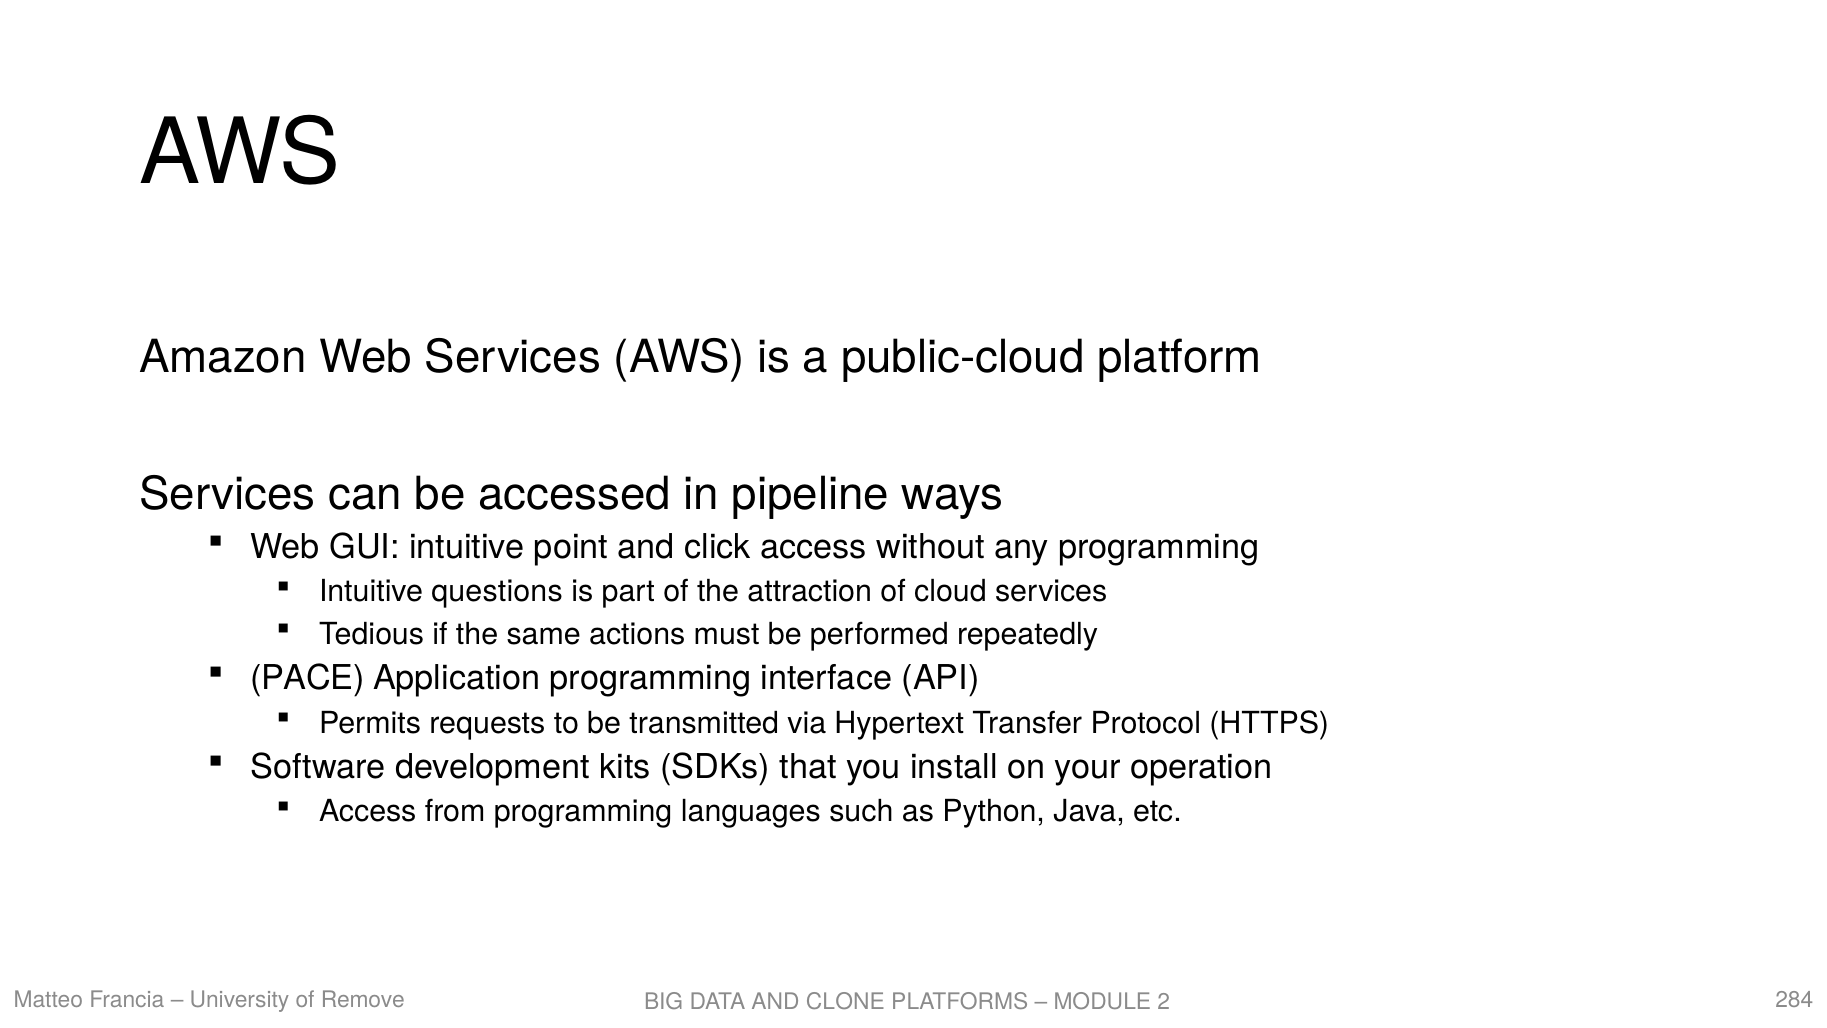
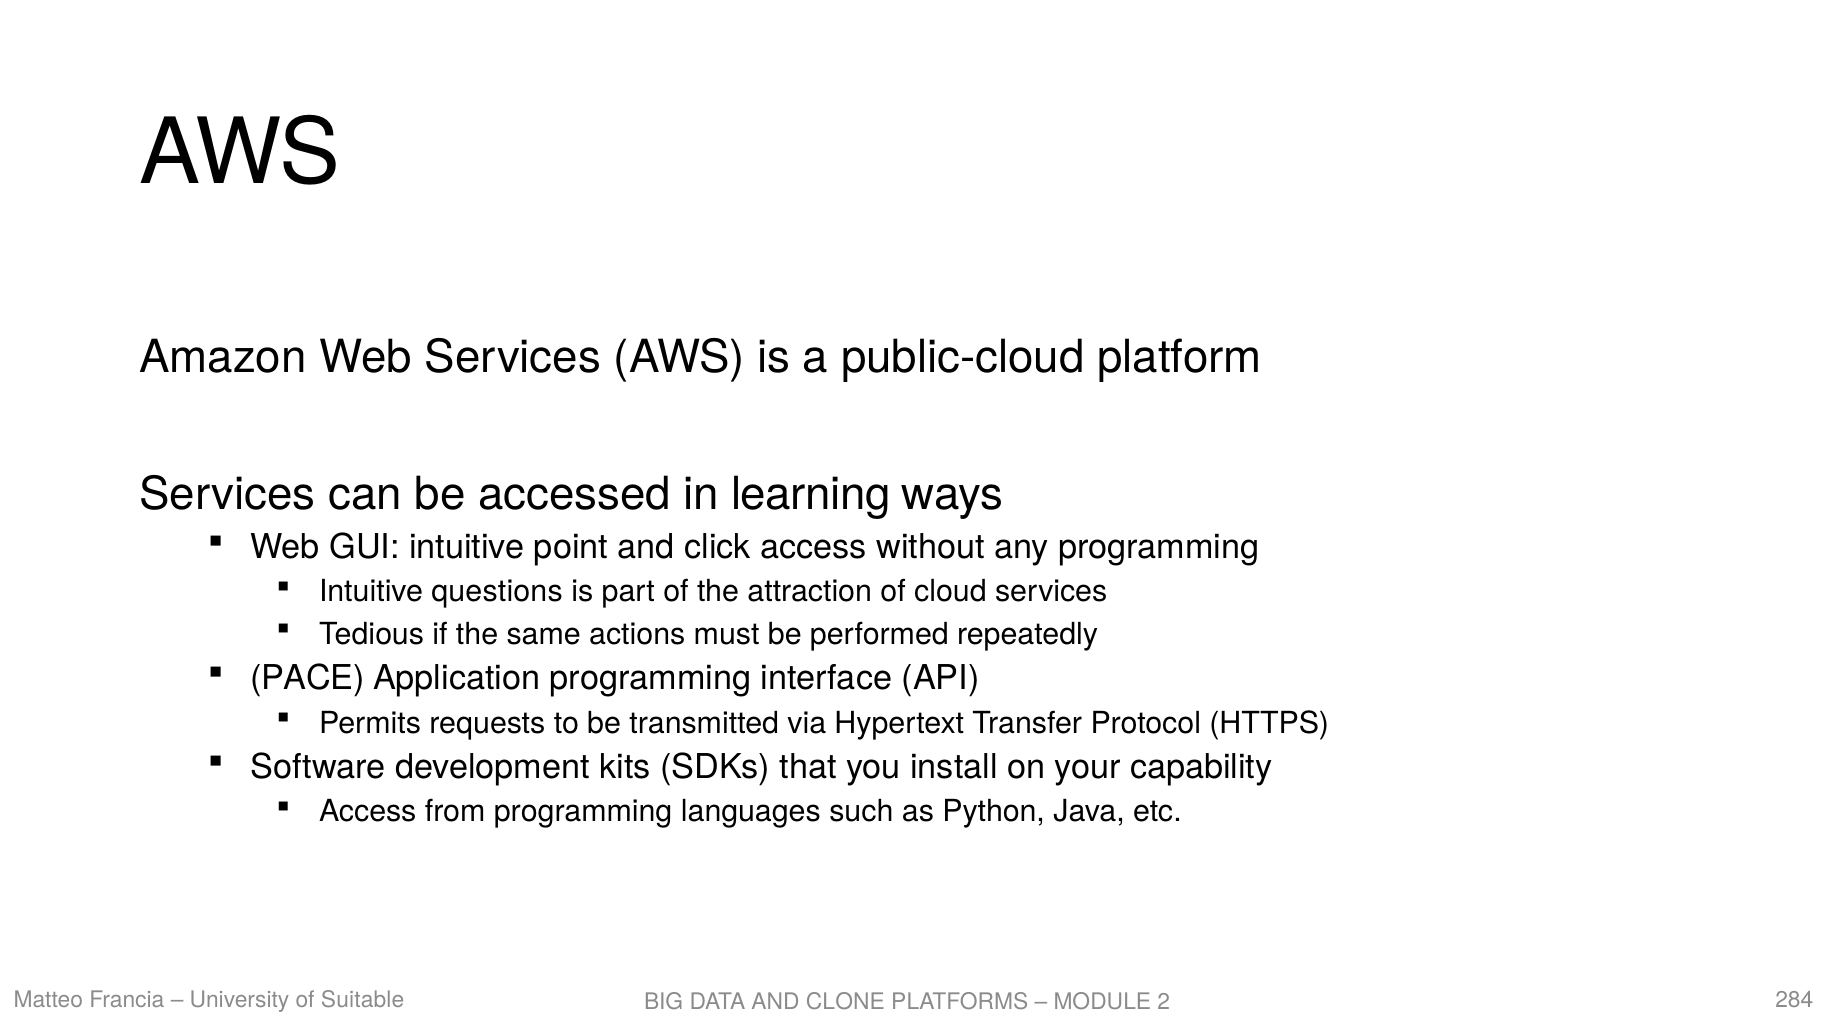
pipeline: pipeline -> learning (811, 494)
operation: operation -> capability (1201, 767)
Remove: Remove -> Suitable (363, 999)
